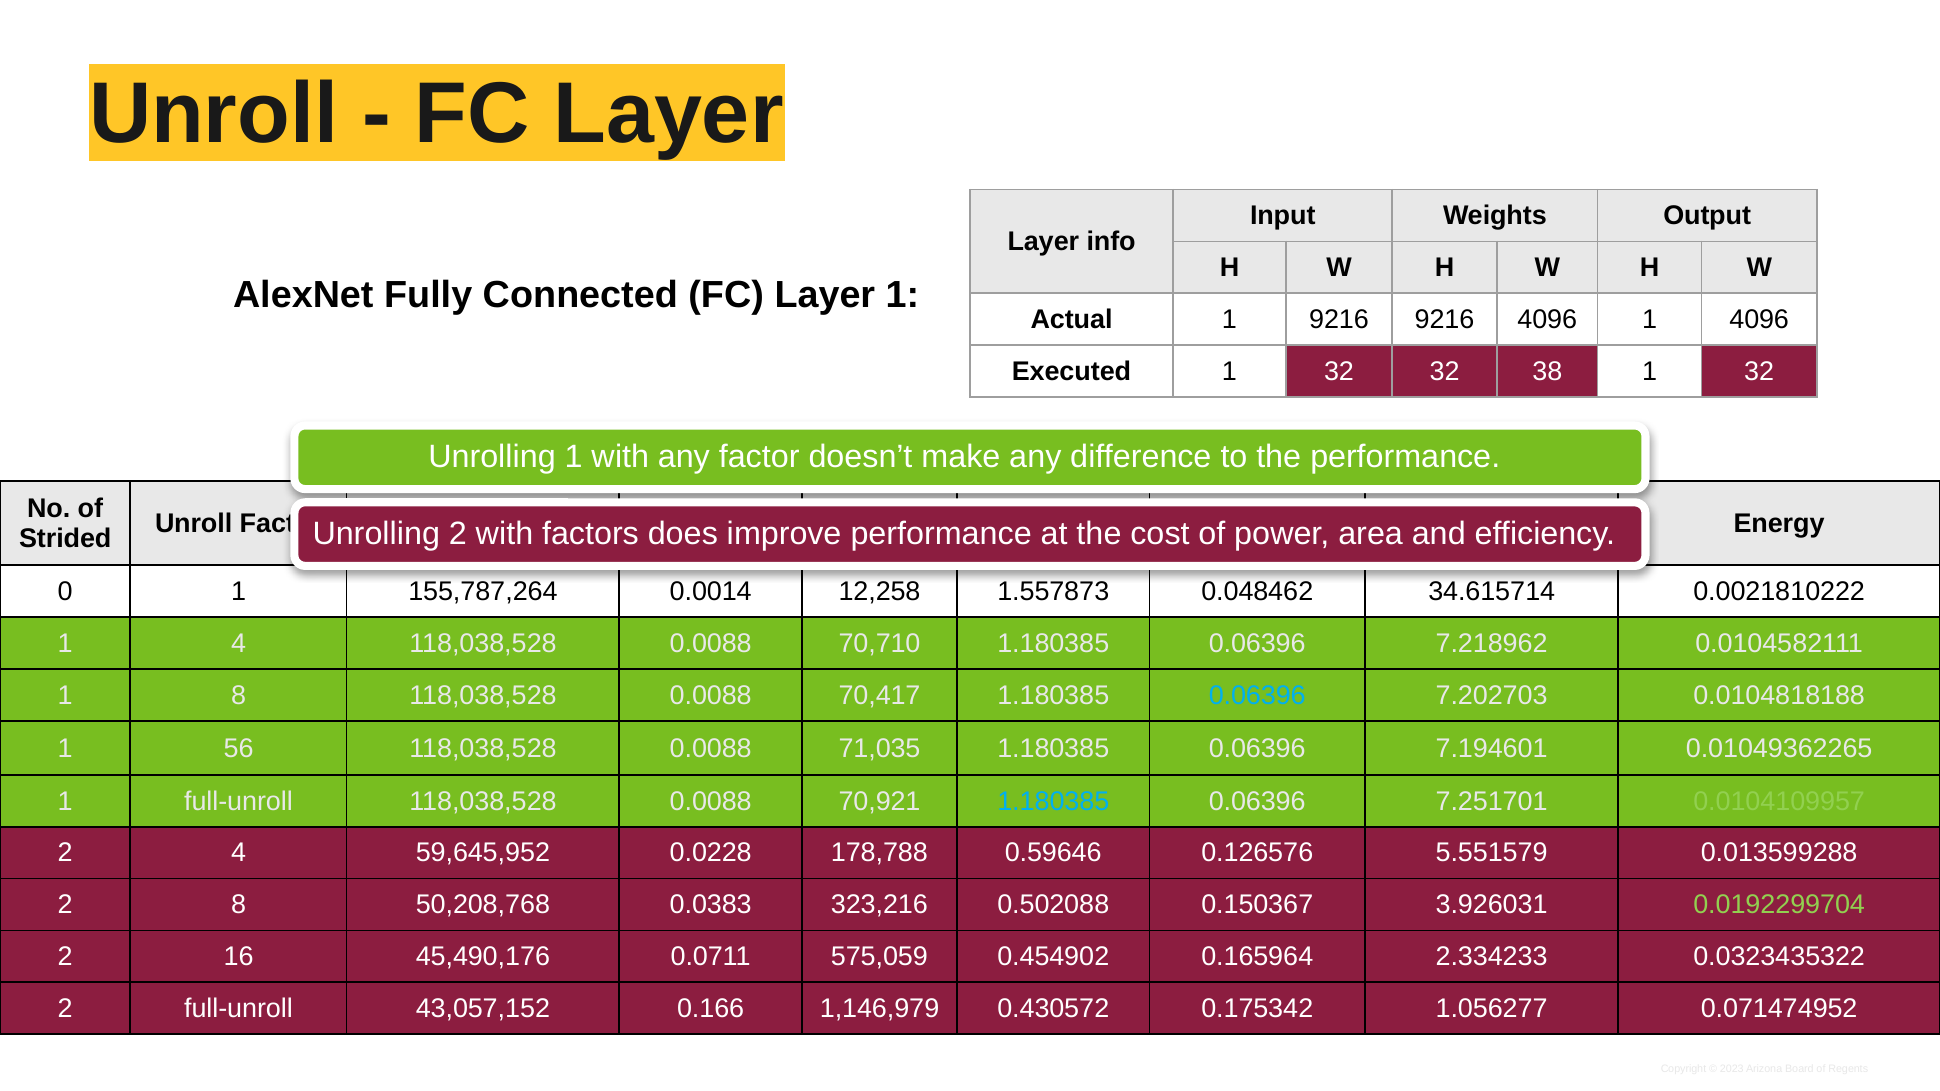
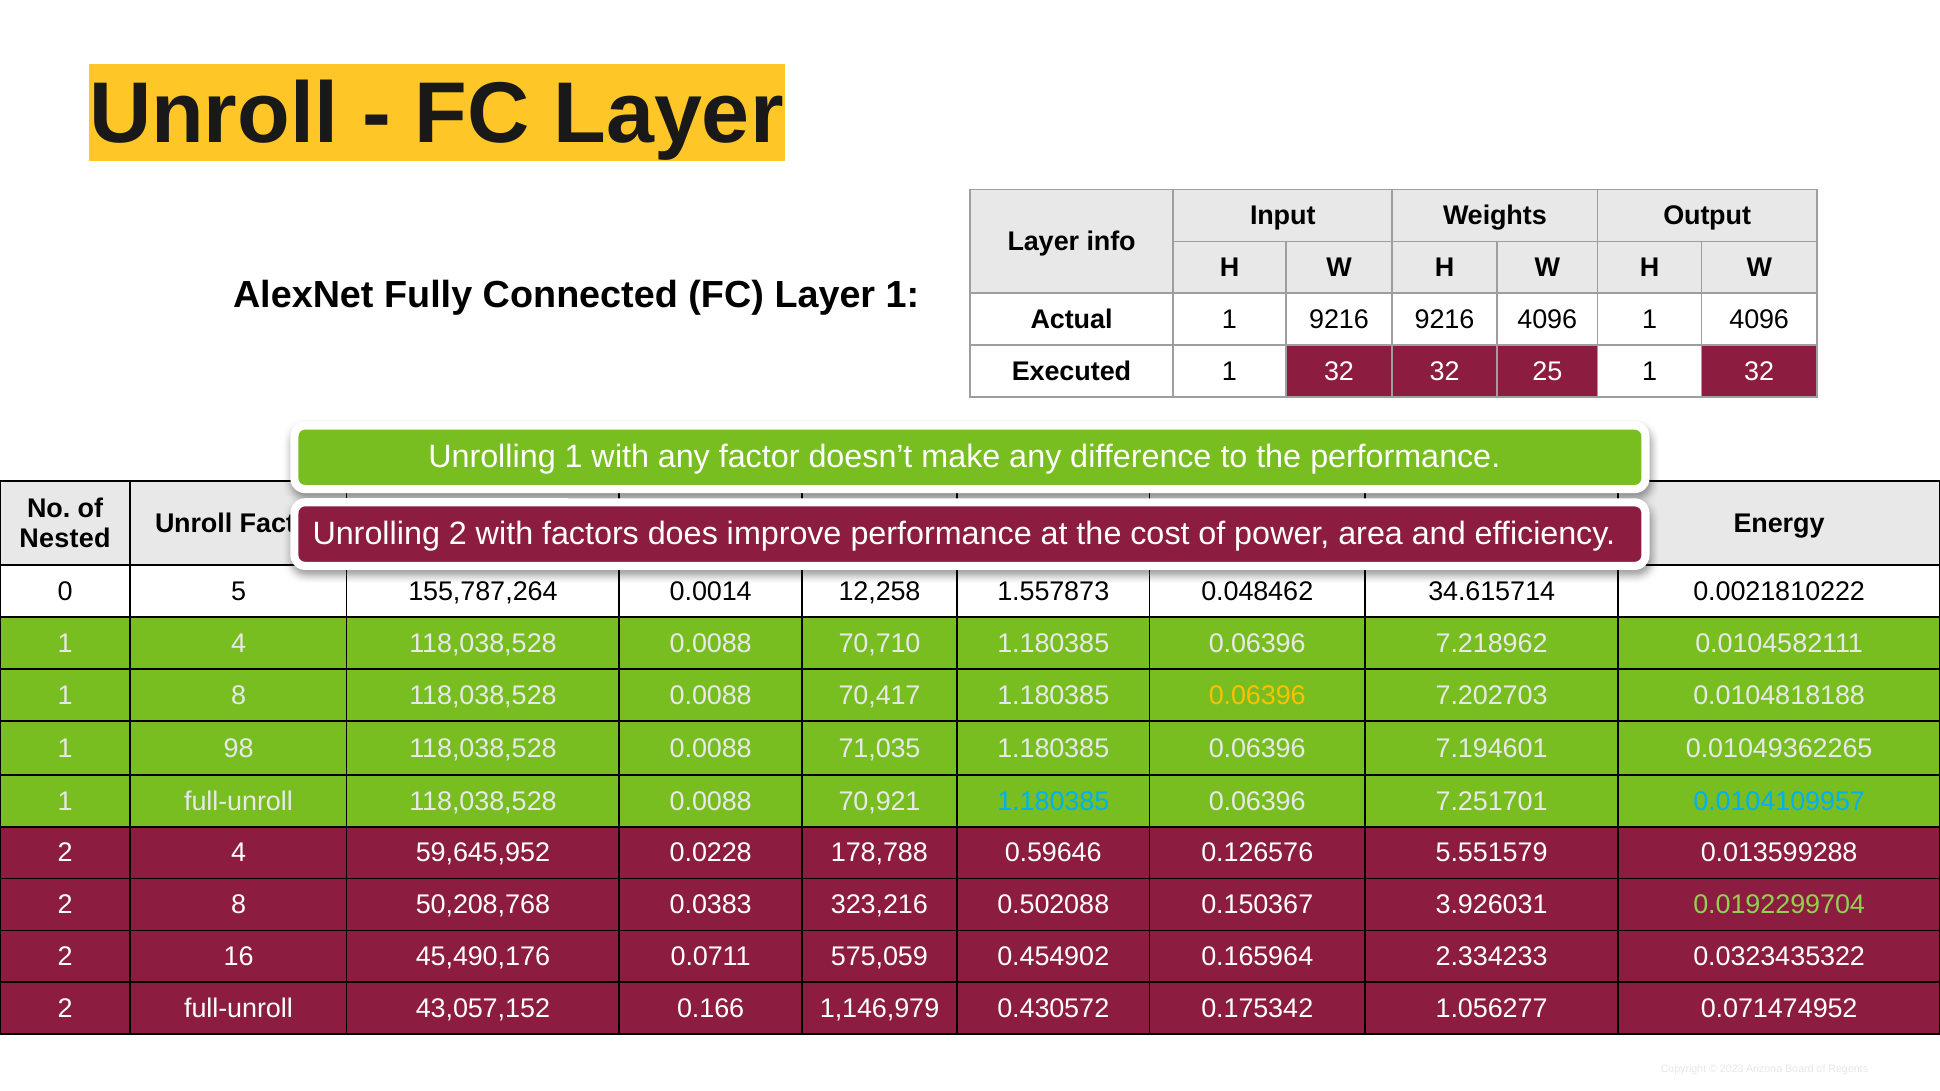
38: 38 -> 25 (1547, 371)
Strided: Strided -> Nested (65, 539)
0 1: 1 -> 5 (239, 592)
0.06396 colour: light blue -> yellow (1257, 695)
56: 56 -> 98 (239, 748)
0.0104109957 colour: light green -> light blue (1779, 801)
